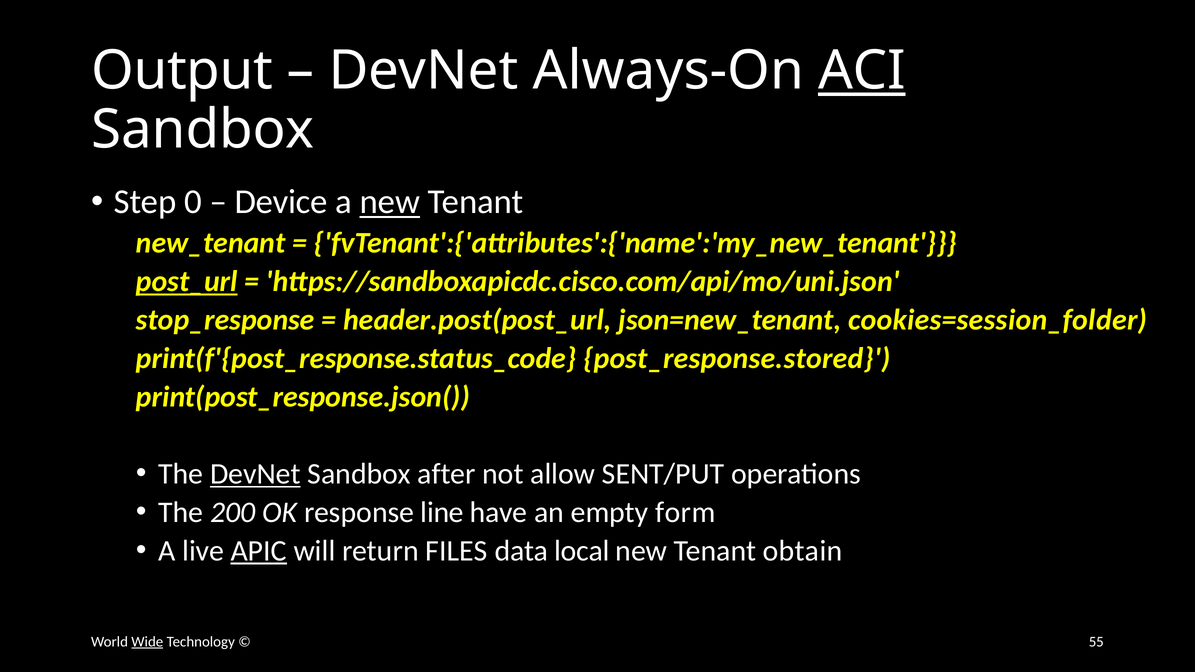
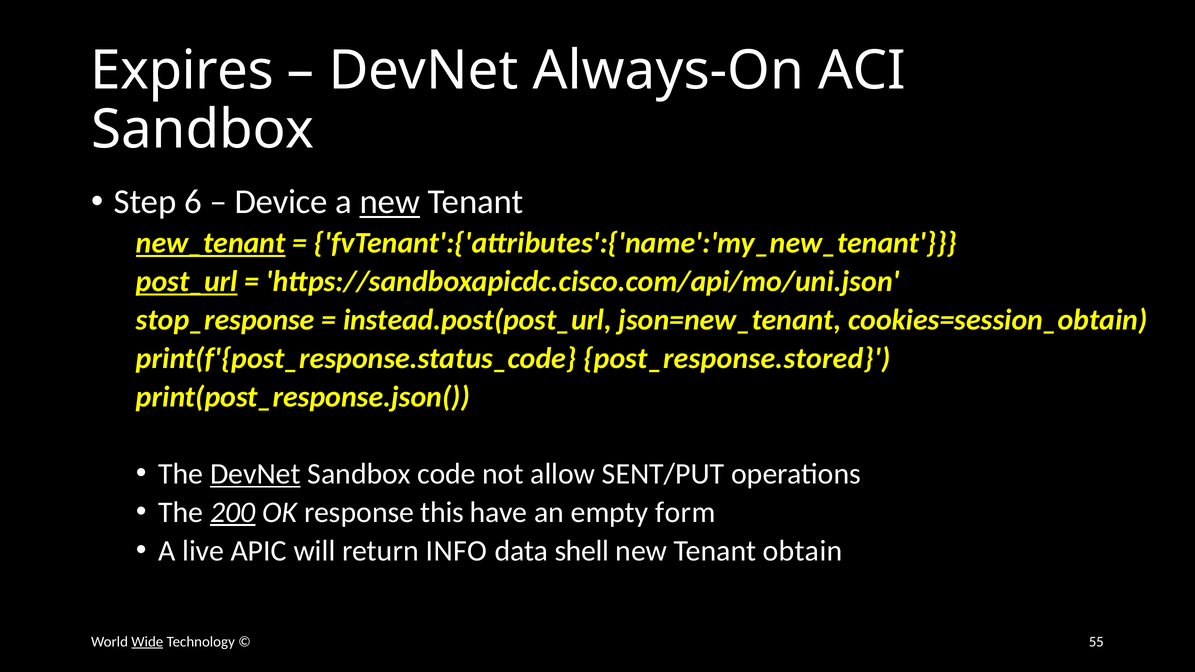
Output: Output -> Expires (182, 71)
ACI underline: present -> none (862, 71)
0: 0 -> 6 (193, 202)
new_tenant underline: none -> present (211, 243)
header.post(post_url: header.post(post_url -> instead.post(post_url (477, 320)
cookies=session_folder: cookies=session_folder -> cookies=session_obtain (998, 320)
after: after -> code (447, 474)
200 underline: none -> present (233, 512)
line: line -> this (442, 512)
APIC underline: present -> none (259, 551)
FILES: FILES -> INFO (456, 551)
local: local -> shell (582, 551)
